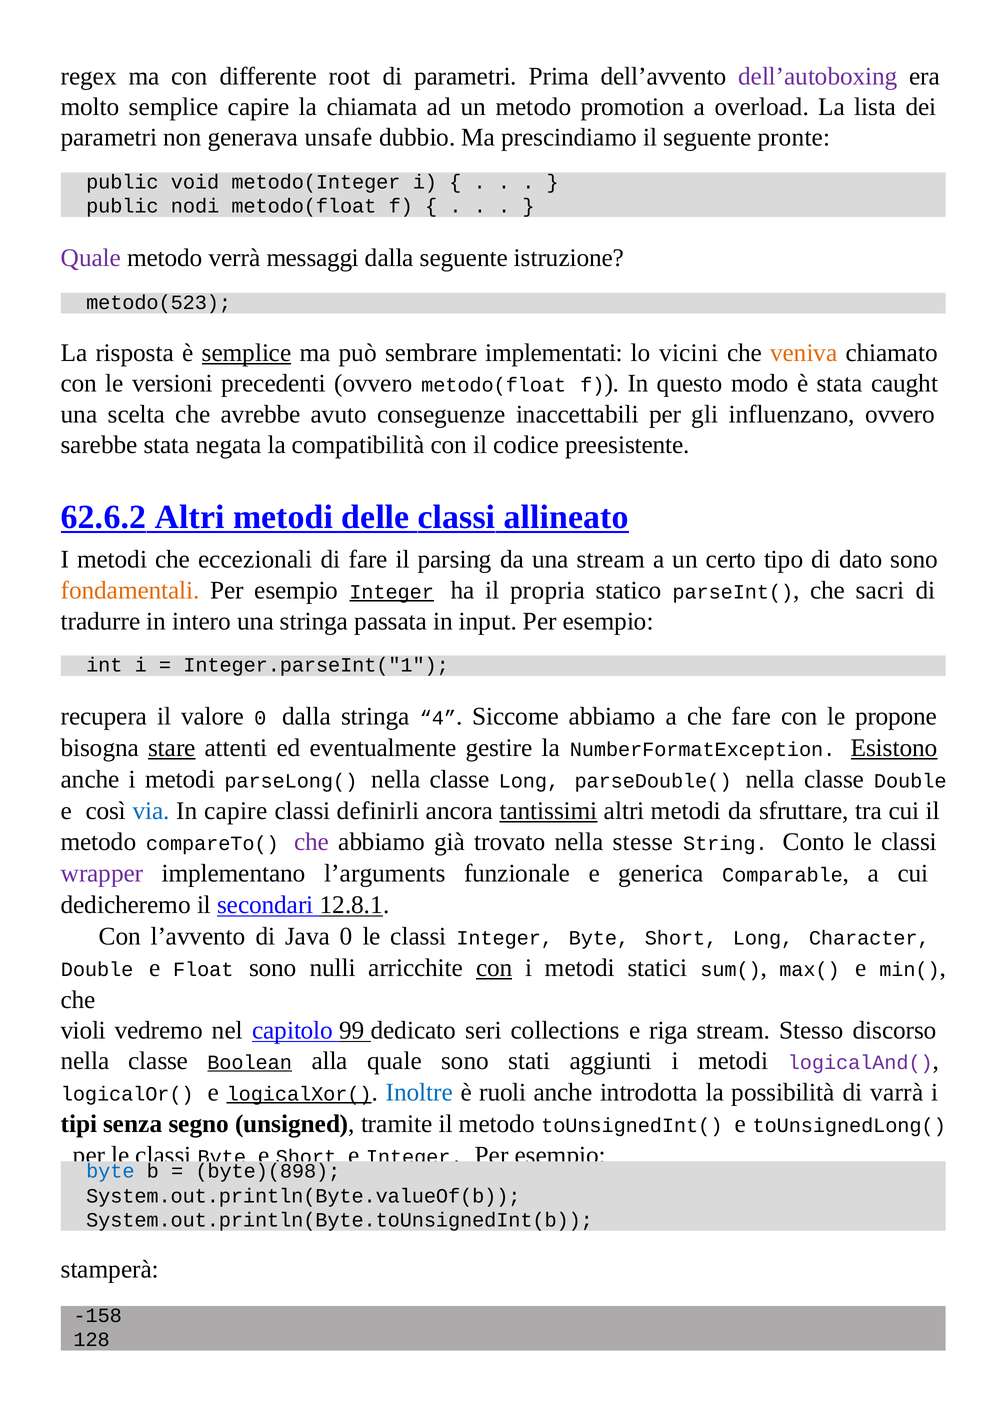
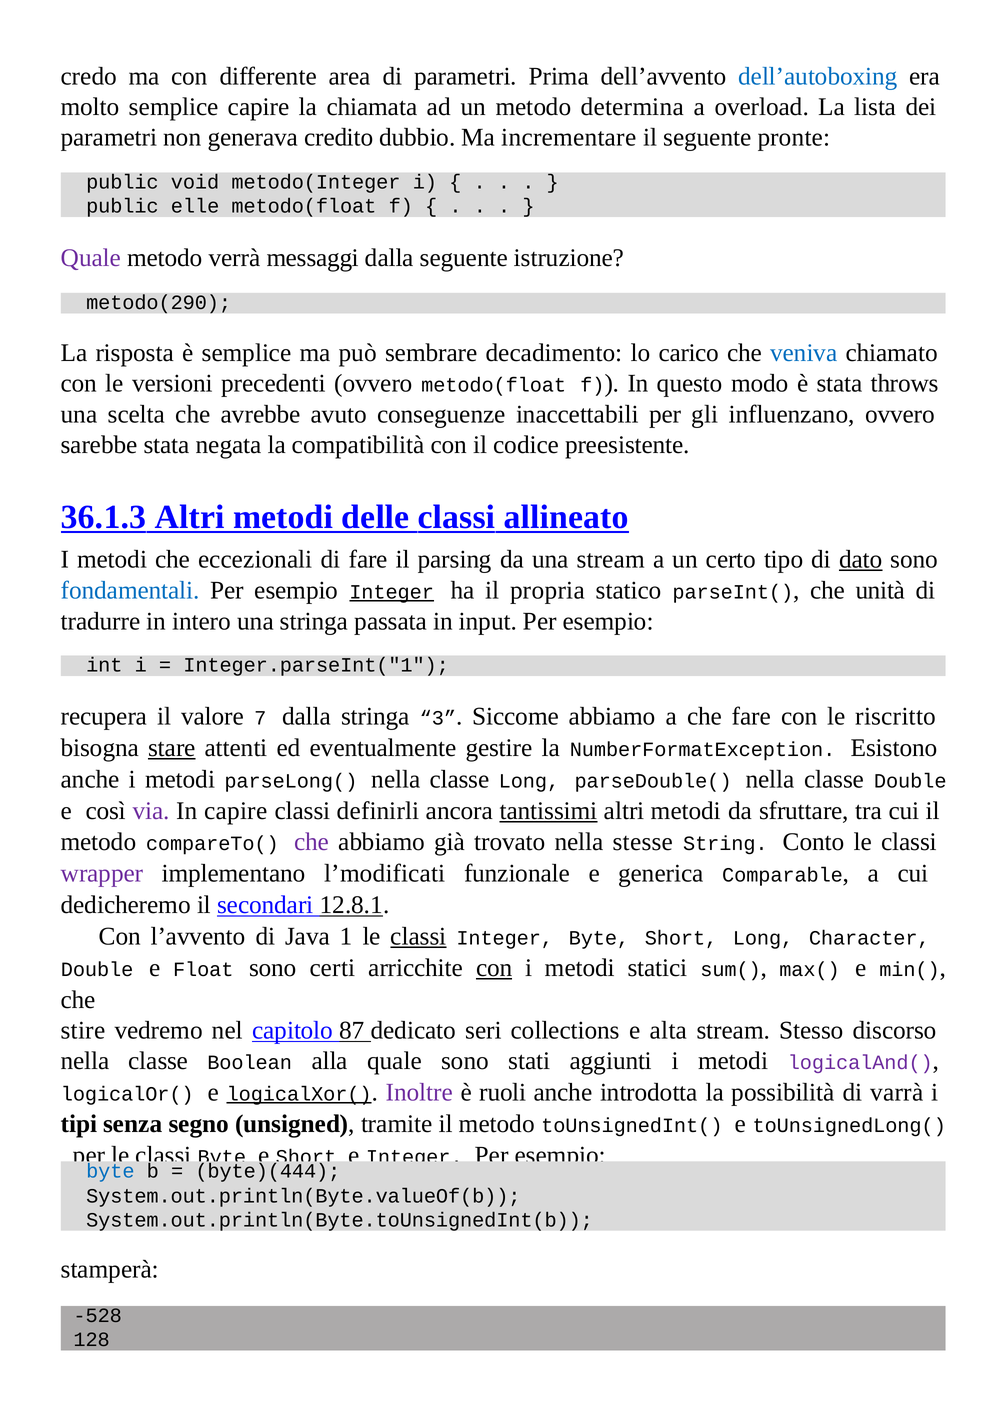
regex: regex -> credo (89, 76)
root: root -> area (350, 76)
dell’autoboxing colour: purple -> blue (818, 76)
promotion: promotion -> determina (632, 107)
unsafe: unsafe -> credito (339, 137)
prescindiamo: prescindiamo -> incrementare (569, 137)
nodi: nodi -> elle (195, 206)
metodo(523: metodo(523 -> metodo(290 (159, 303)
semplice underline: present -> none (247, 353)
implementati: implementati -> decadimento (554, 353)
vicini: vicini -> carico (689, 353)
veniva colour: orange -> blue (804, 353)
caught: caught -> throws (905, 383)
62.6.2: 62.6.2 -> 36.1.3 (103, 517)
dato underline: none -> present (861, 559)
fondamentali colour: orange -> blue (130, 590)
sacri: sacri -> unità (880, 590)
valore 0: 0 -> 7 (260, 718)
4: 4 -> 3 (438, 718)
propone: propone -> riscritto (896, 716)
Esistono underline: present -> none (894, 748)
via colour: blue -> purple (151, 810)
l’arguments: l’arguments -> l’modificati (385, 873)
Java 0: 0 -> 1 (346, 936)
classi underline: none -> present (418, 936)
nulli: nulli -> certi (332, 968)
violi: violi -> stire (83, 1030)
99: 99 -> 87 (352, 1030)
riga: riga -> alta (668, 1030)
Boolean underline: present -> none (250, 1062)
Inoltre colour: blue -> purple (419, 1092)
byte)(898: byte)(898 -> byte)(444 (268, 1171)
-158: -158 -> -528 (98, 1315)
